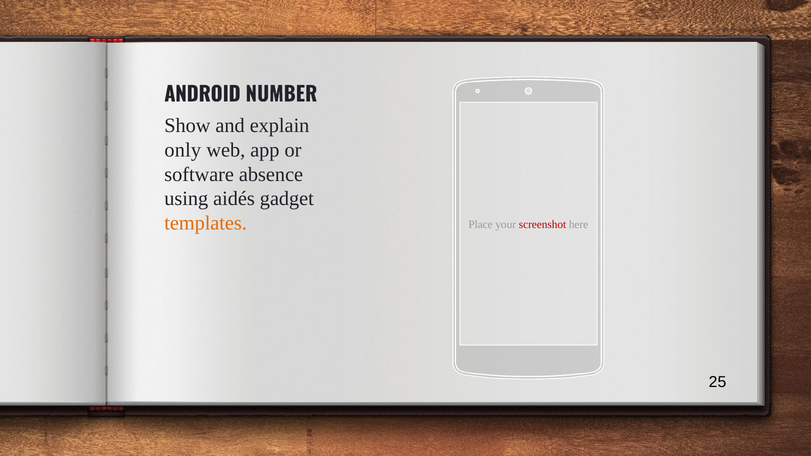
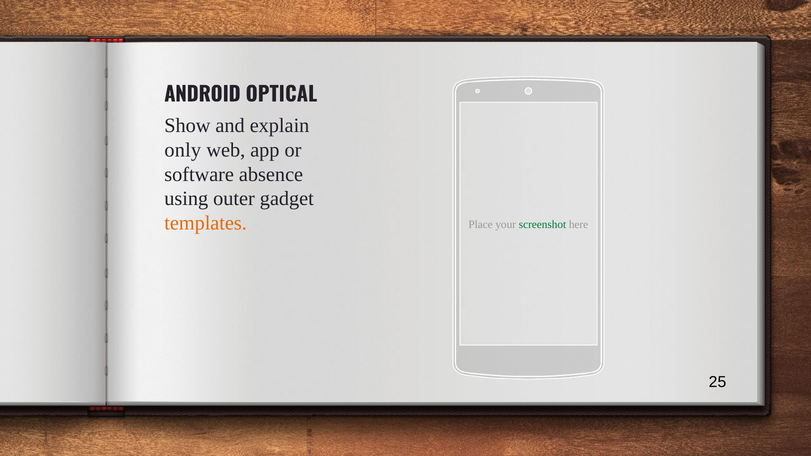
NUMBER: NUMBER -> OPTICAL (281, 95)
aidés: aidés -> outer (234, 199)
screenshot colour: red -> green (542, 225)
